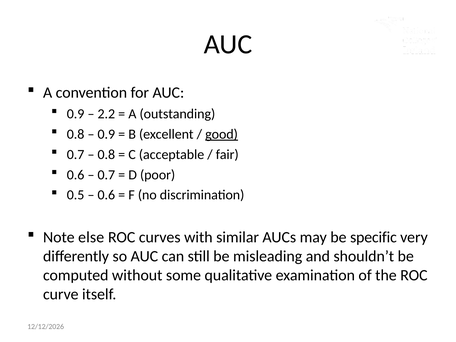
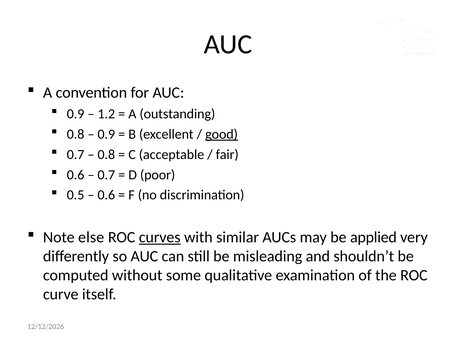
2.2: 2.2 -> 1.2 (106, 114)
curves underline: none -> present (160, 237)
specific: specific -> applied (373, 237)
